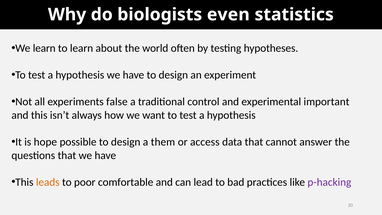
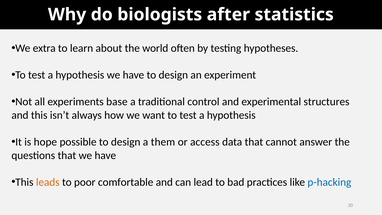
even: even -> after (228, 15)
We learn: learn -> extra (44, 48)
false: false -> base (117, 102)
important: important -> structures (327, 102)
p-hacking colour: purple -> blue (329, 182)
